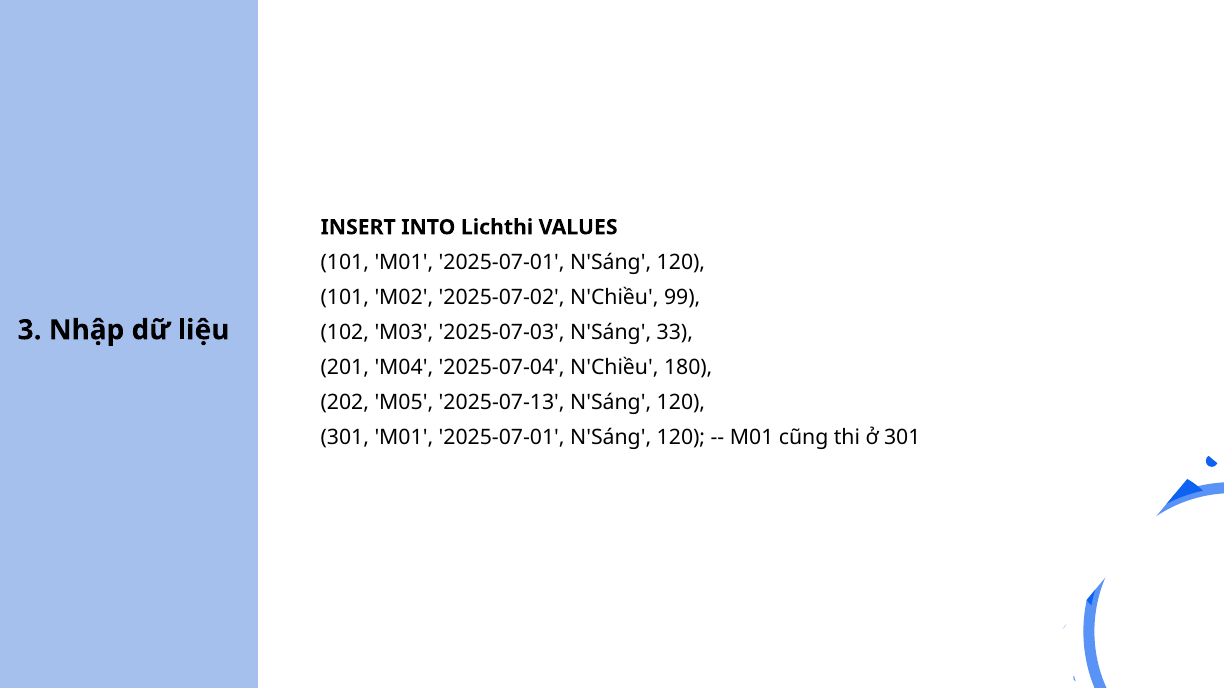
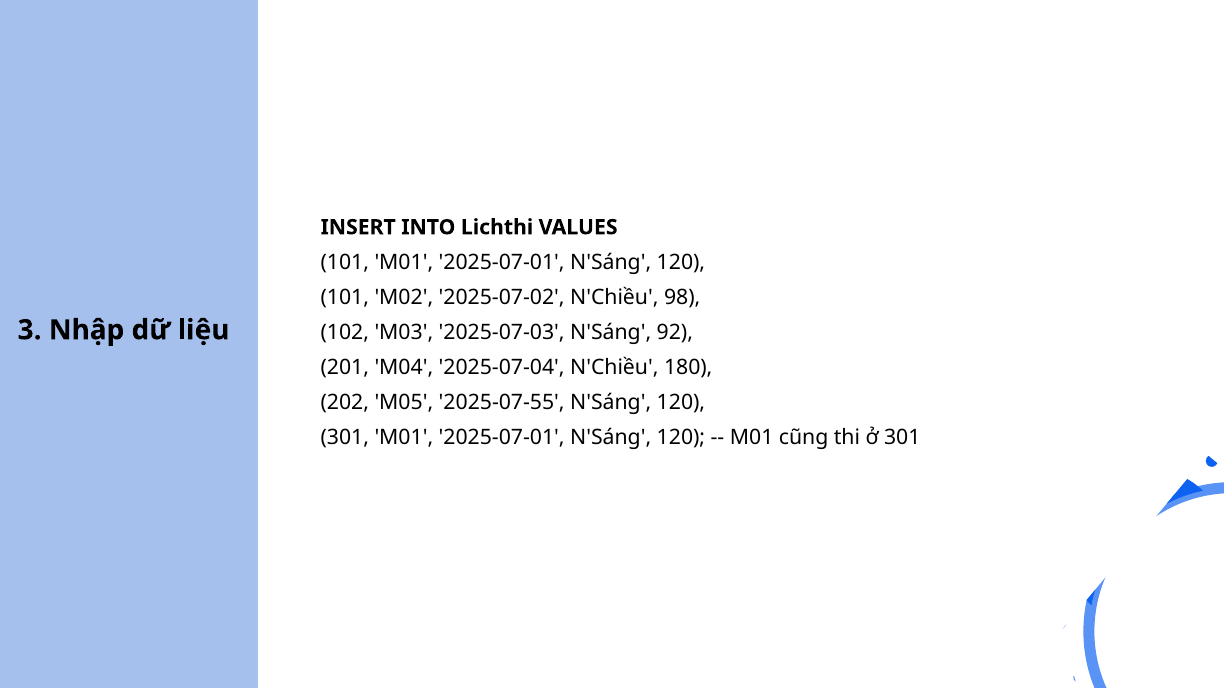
99: 99 -> 98 (682, 298)
33: 33 -> 92 (675, 333)
2025-07-13: 2025-07-13 -> 2025-07-55 (502, 403)
